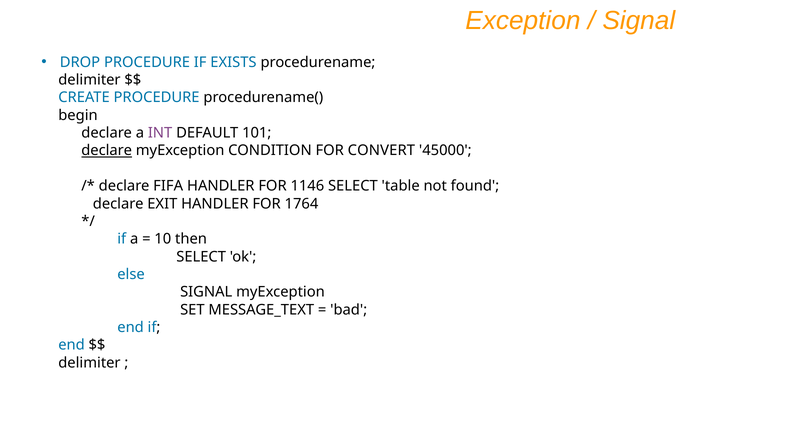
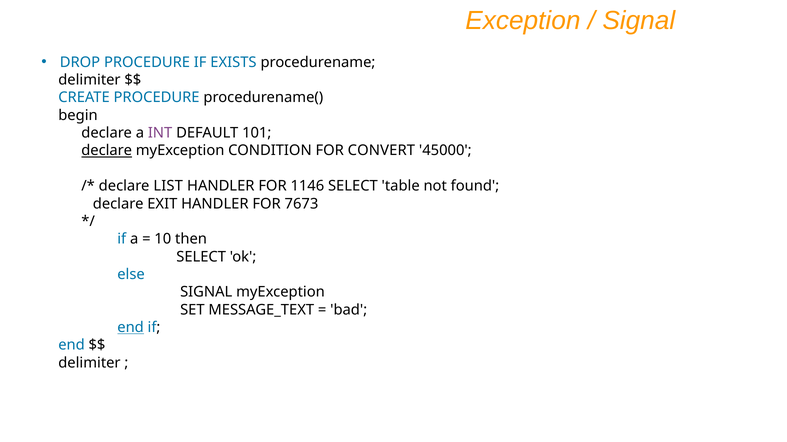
FIFA: FIFA -> LIST (168, 186)
1764: 1764 -> 7673 (301, 204)
end underline: none -> present (131, 328)
